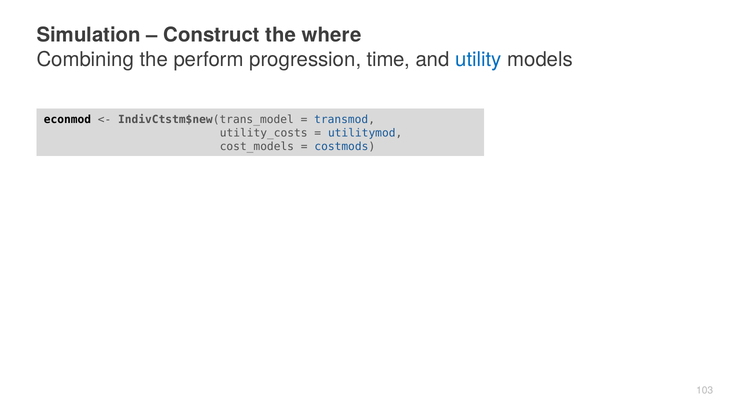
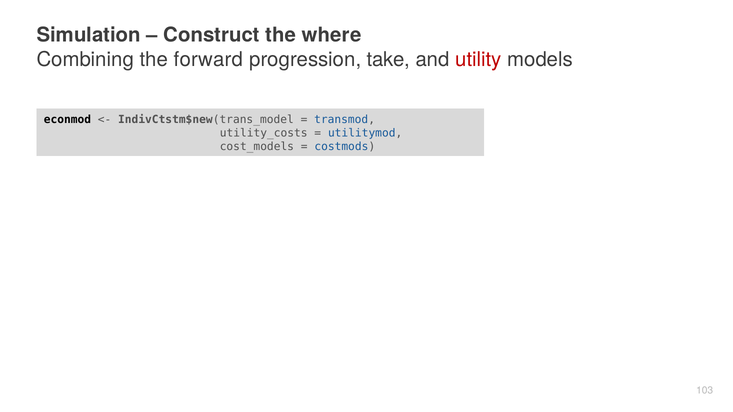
perform: perform -> forward (209, 59)
time: time -> take (388, 59)
utility colour: blue -> red (478, 59)
